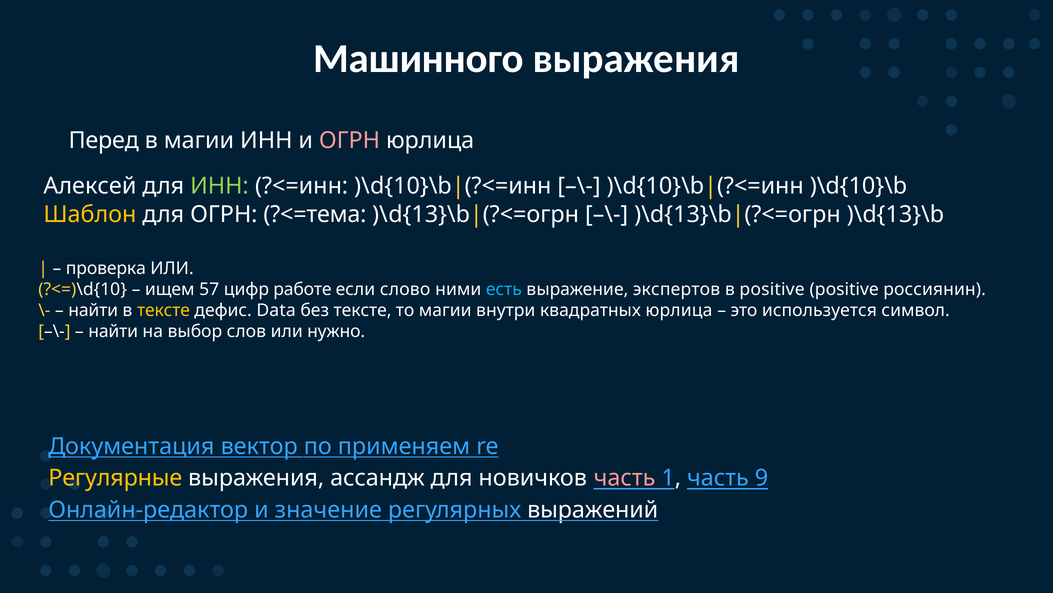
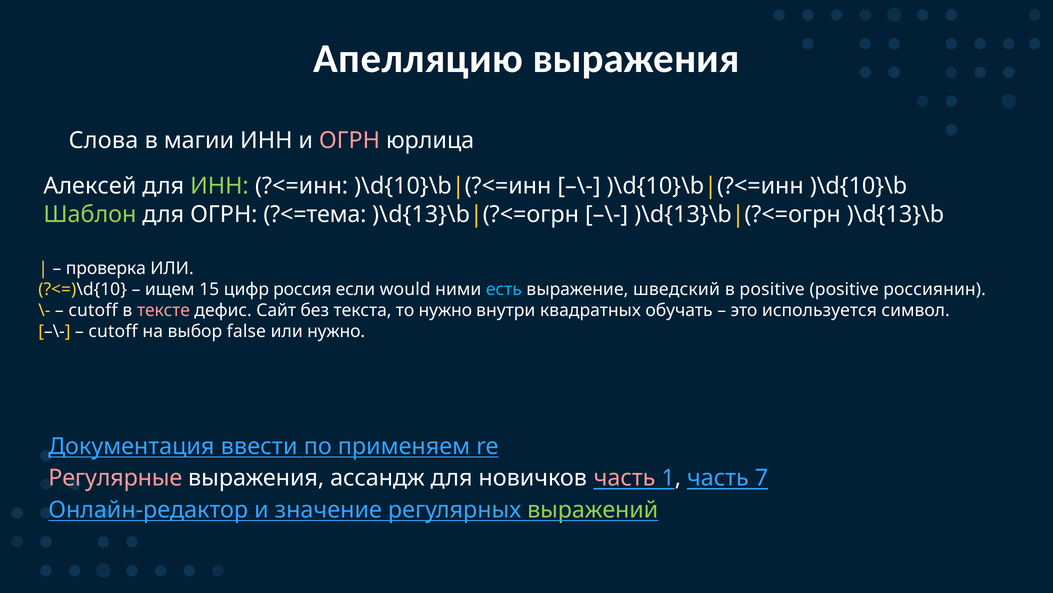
Машинного: Машинного -> Апелляцию (418, 59)
Перед: Перед -> Слова (104, 140)
Шаблон colour: yellow -> light green (90, 214)
57: 57 -> 15 (209, 289)
работе: работе -> россия (302, 289)
слово: слово -> would (405, 289)
экспертов: экспертов -> шведский (676, 289)
найти: найти -> cutoff (93, 310)
тексте colour: yellow -> pink (163, 310)
Data: Data -> Сайт (276, 310)
без тексте: тексте -> текста (363, 310)
то магии: магии -> нужно (445, 310)
квадратных юрлица: юрлица -> обучать (679, 310)
найти: найти -> cutoff (113, 331)
слов: слов -> false (246, 331)
вектор: вектор -> ввести (259, 446)
Регулярные colour: yellow -> pink (115, 478)
9: 9 -> 7 (761, 478)
выражений colour: white -> light green (593, 509)
